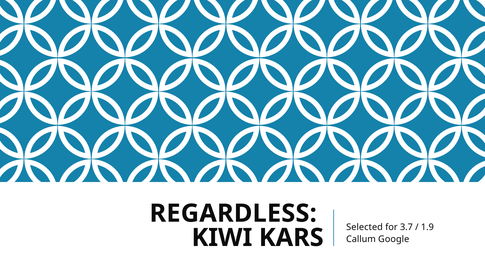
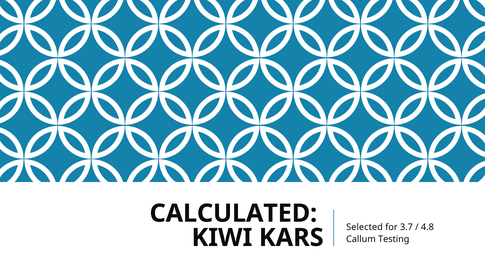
REGARDLESS: REGARDLESS -> CALCULATED (233, 213)
1.9: 1.9 -> 4.8 (427, 227)
Google: Google -> Testing (394, 239)
